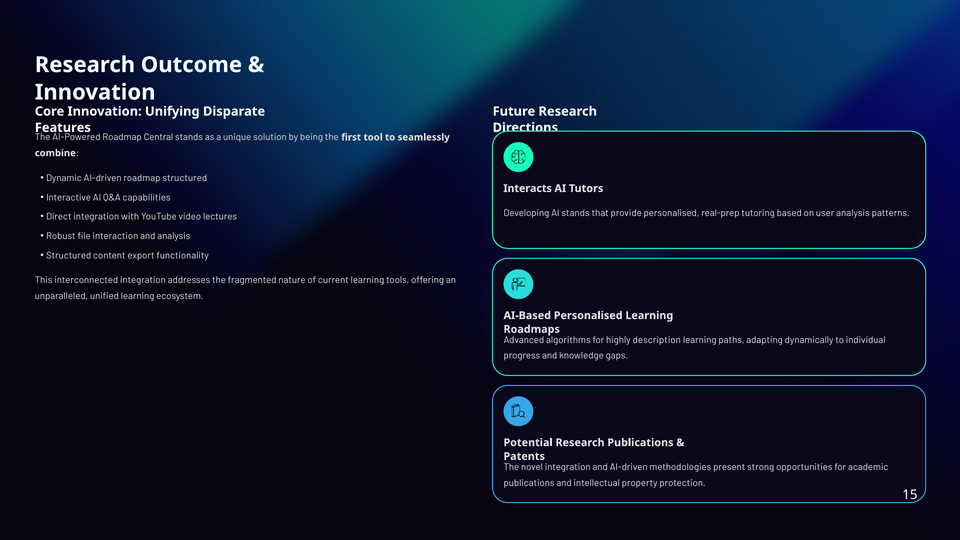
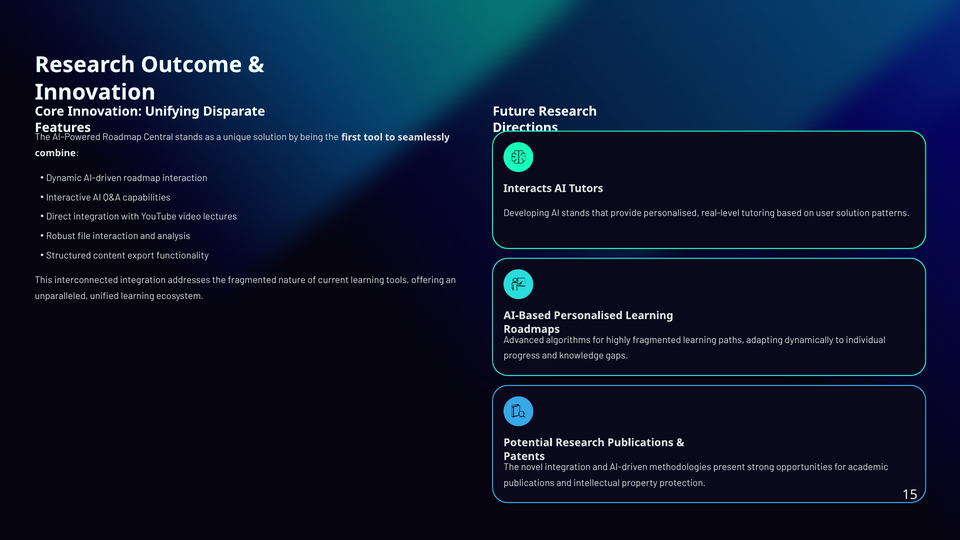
roadmap structured: structured -> interaction (185, 178)
real-prep: real-prep -> real-level (720, 213)
user analysis: analysis -> solution (853, 213)
highly description: description -> fragmented (657, 340)
